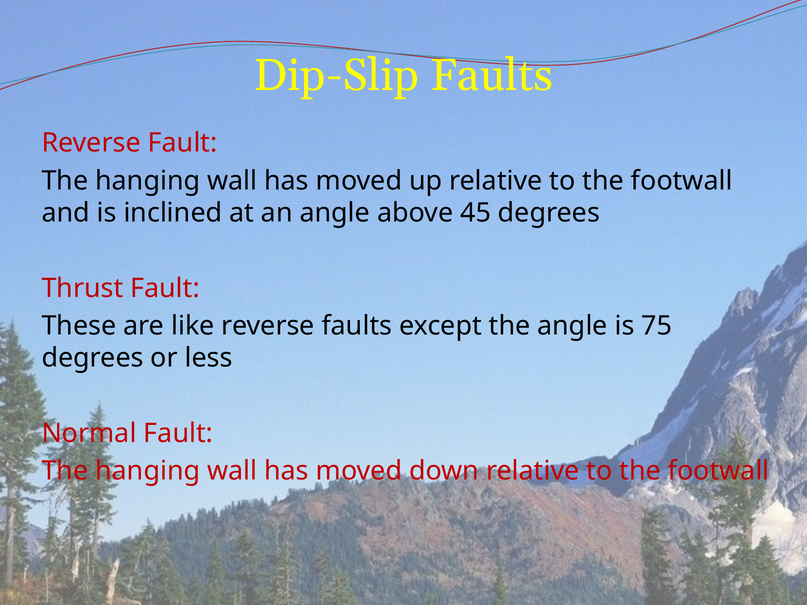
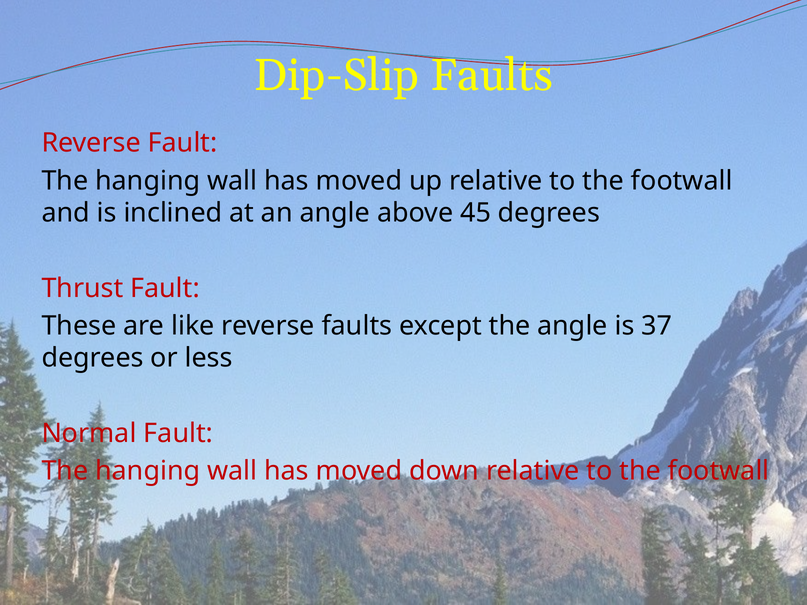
75: 75 -> 37 (657, 326)
